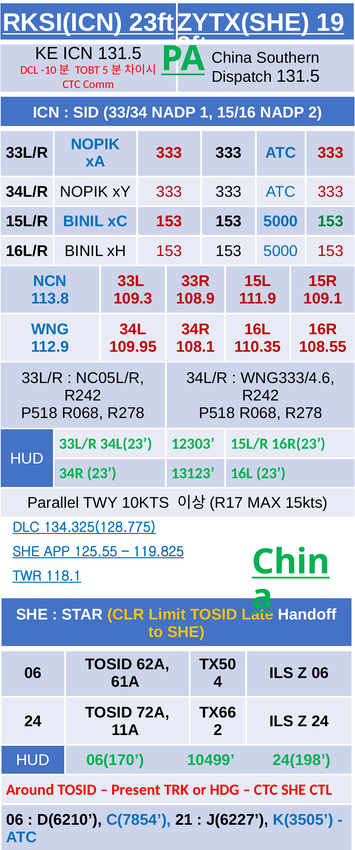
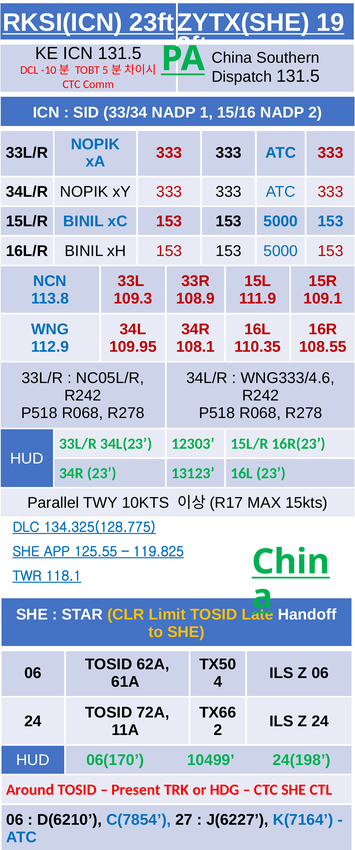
153 colour: green -> blue (331, 221)
21: 21 -> 27 (184, 819)
K(3505: K(3505 -> K(7164 (303, 819)
